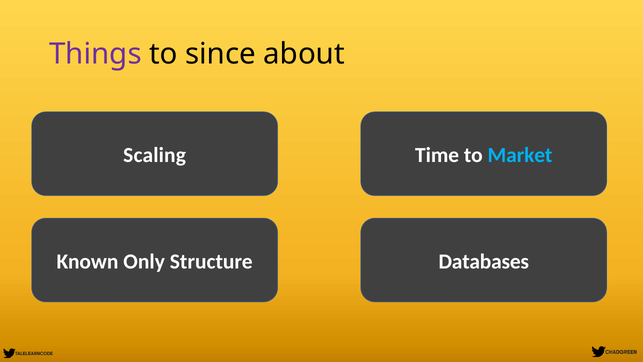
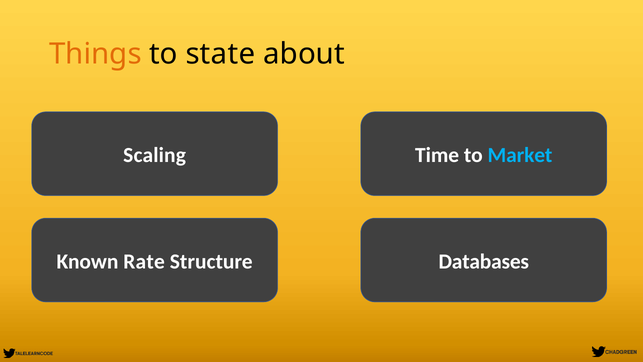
Things colour: purple -> orange (95, 54)
since: since -> state (220, 54)
Only: Only -> Rate (144, 261)
